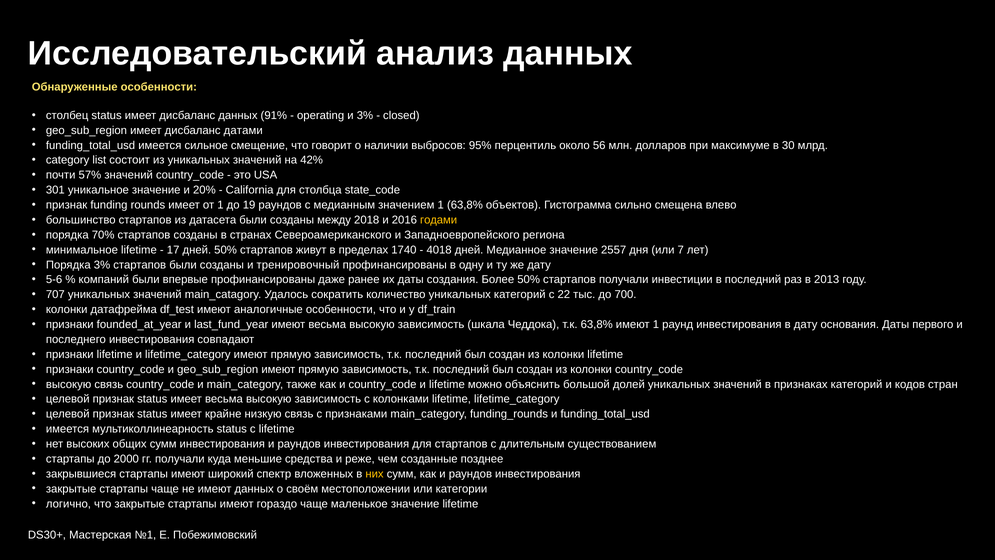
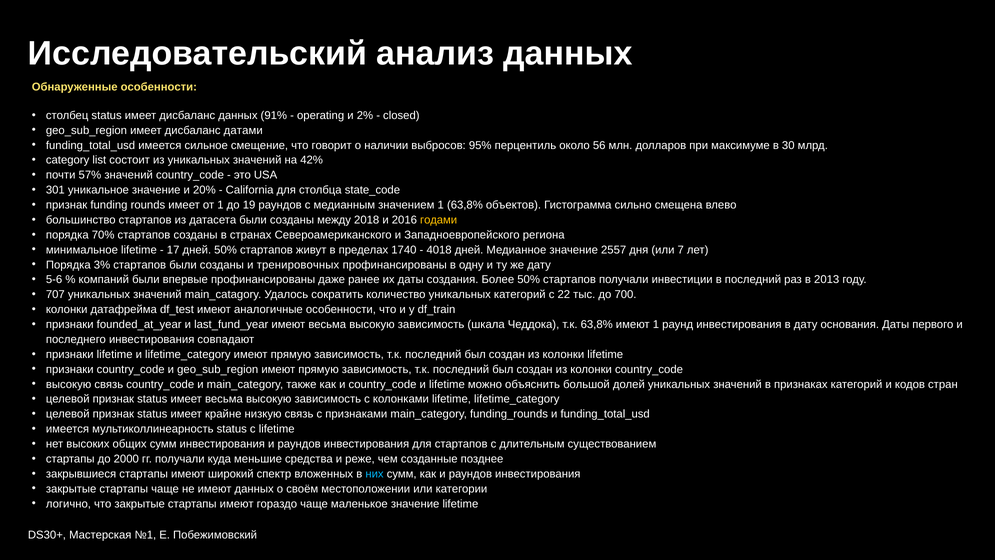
и 3%: 3% -> 2% (365, 115)
тренировочный: тренировочный -> тренировочных (298, 265)
них colour: yellow -> light blue (374, 474)
